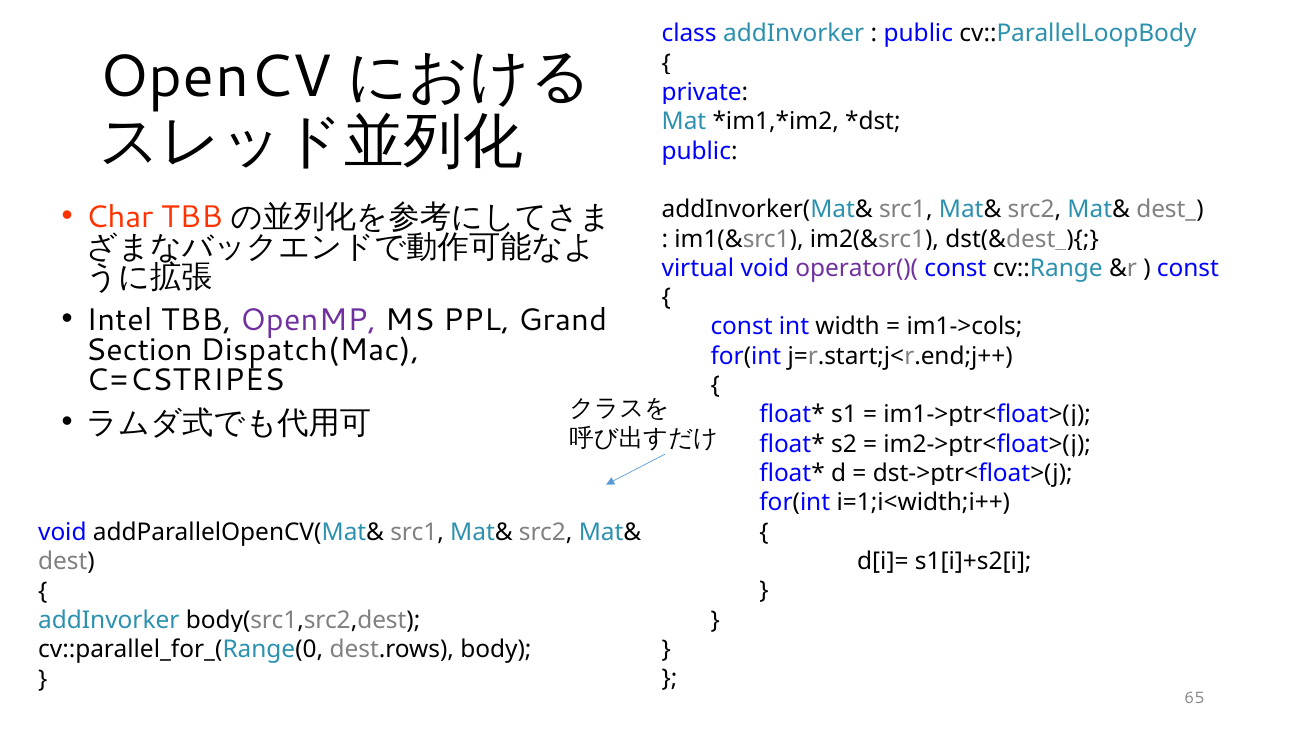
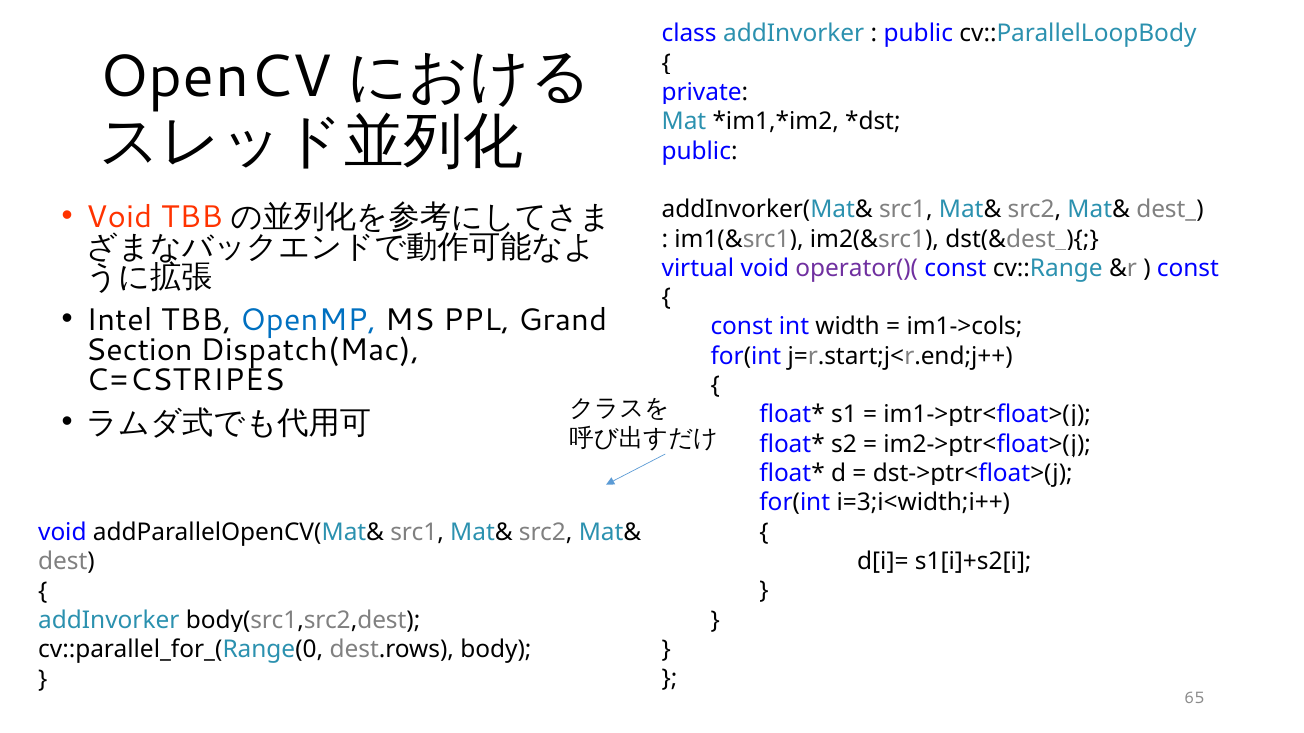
Char: Char -> Void (119, 217)
OpenMP colour: purple -> blue (308, 320)
i=1;i<width;i++: i=1;i<width;i++ -> i=3;i<width;i++ (923, 503)
